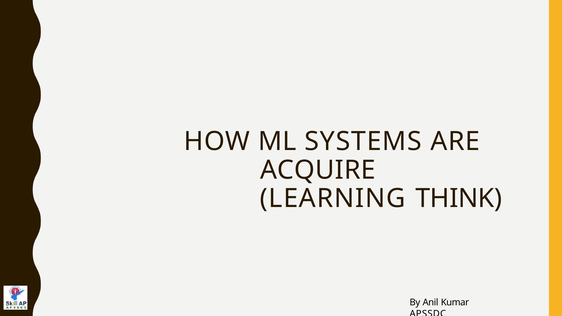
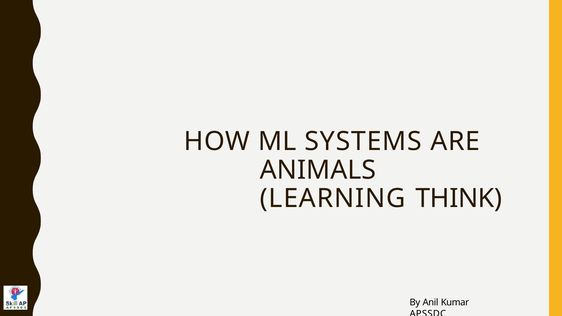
ACQUIRE: ACQUIRE -> ANIMALS (318, 170)
